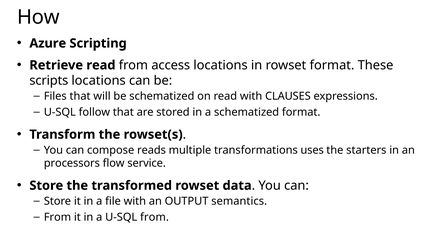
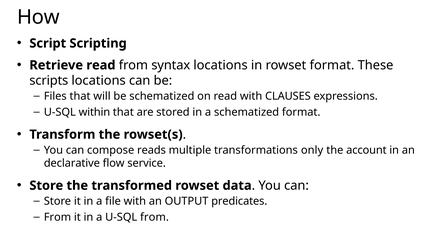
Azure: Azure -> Script (48, 43)
access: access -> syntax (171, 65)
follow: follow -> within (94, 112)
uses: uses -> only (312, 150)
starters: starters -> account (366, 150)
processors: processors -> declarative (72, 163)
semantics: semantics -> predicates (239, 201)
